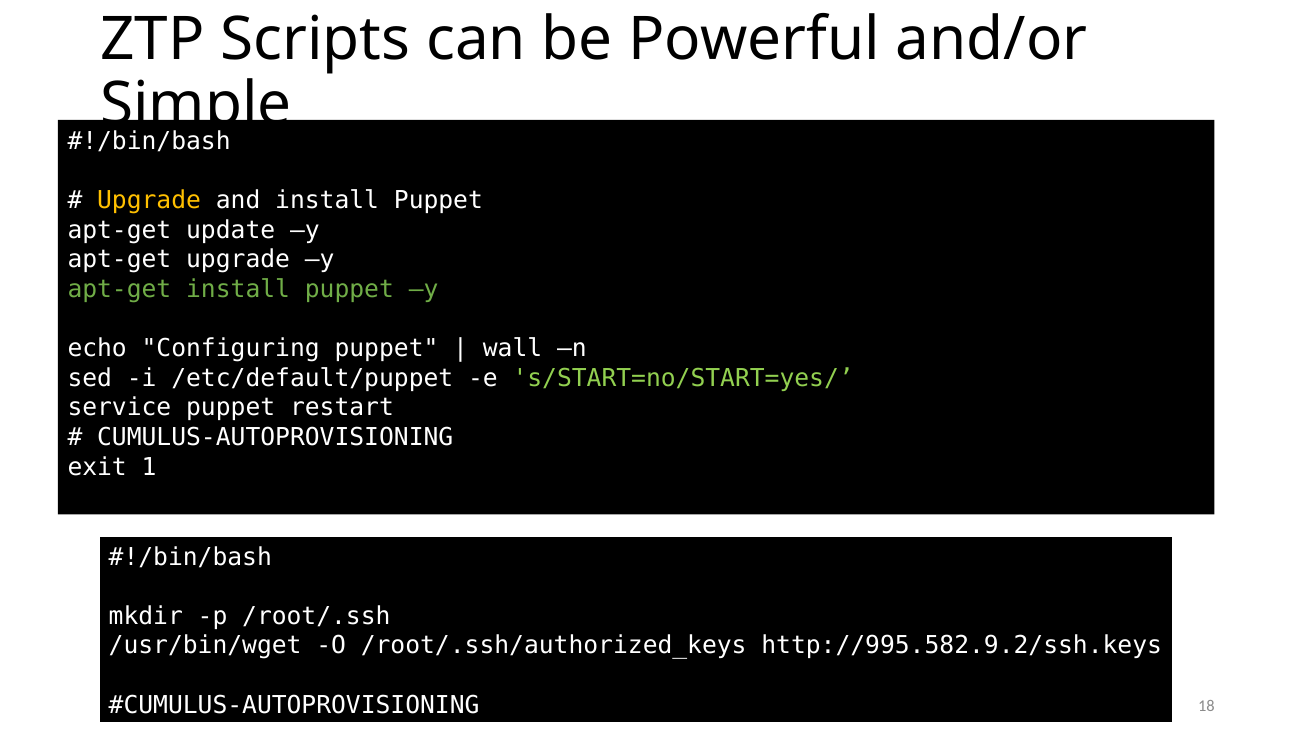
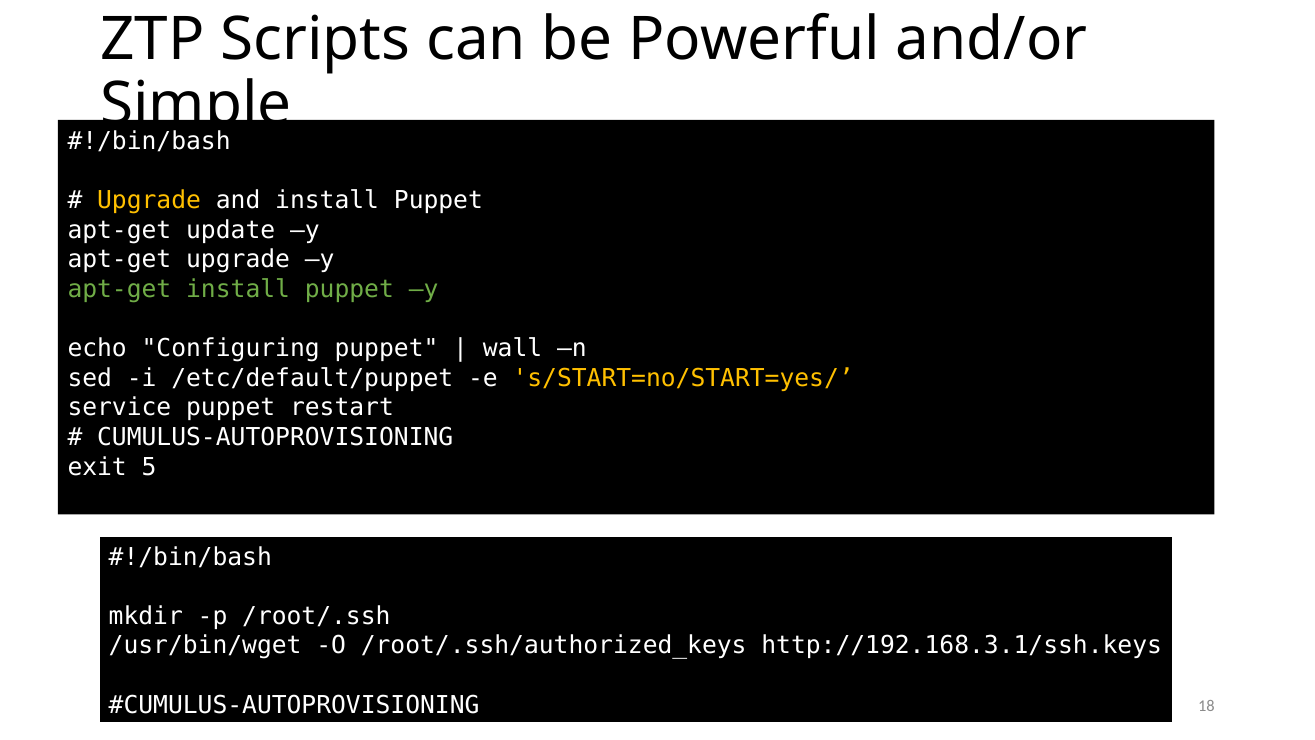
s/START=no/START=yes/ colour: light green -> yellow (683, 378)
1: 1 -> 5 (149, 467)
http://995.582.9.2/ssh.keys: http://995.582.9.2/ssh.keys -> http://192.168.3.1/ssh.keys (962, 646)
